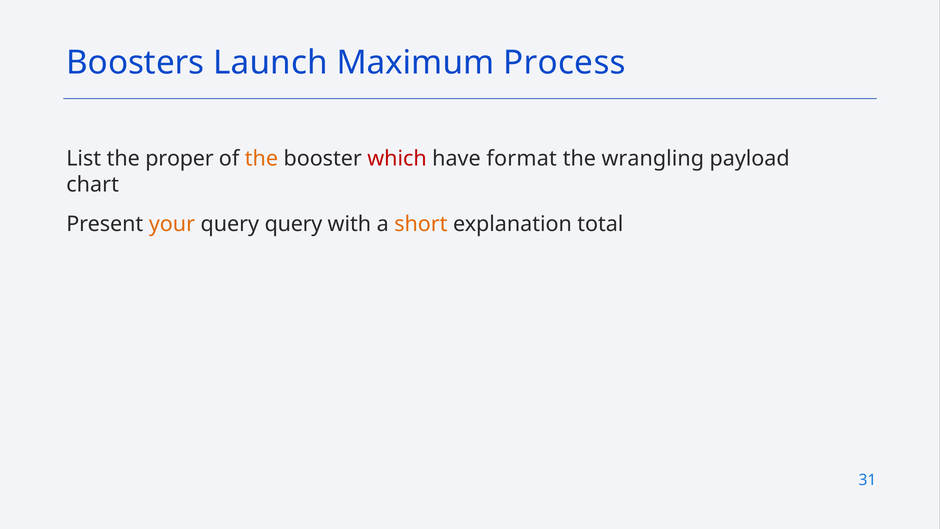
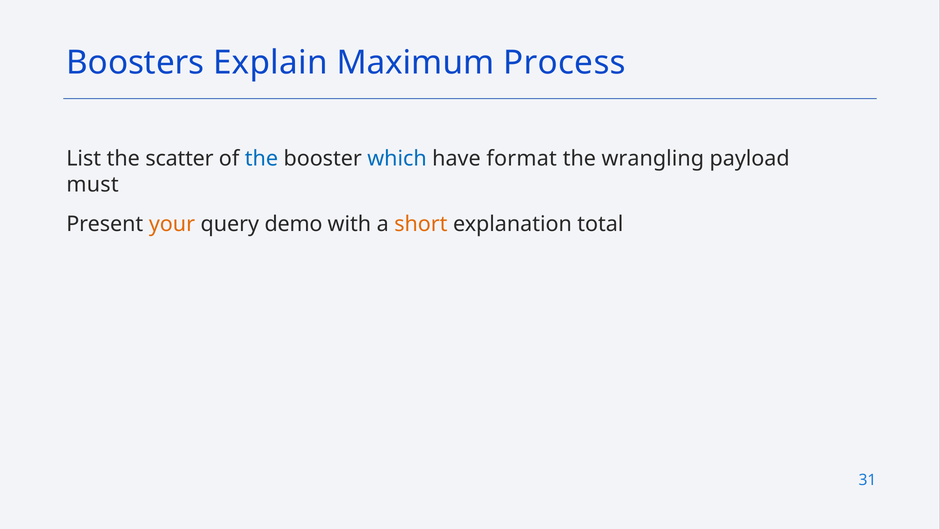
Launch: Launch -> Explain (270, 63)
proper: proper -> scatter (179, 159)
the colour: orange -> blue (261, 159)
which colour: red -> blue (397, 159)
chart: chart -> must (93, 184)
query query: query -> demo (293, 224)
